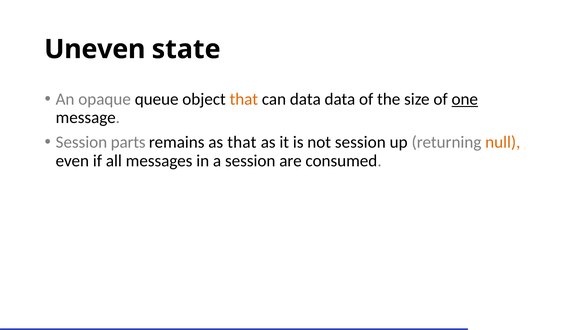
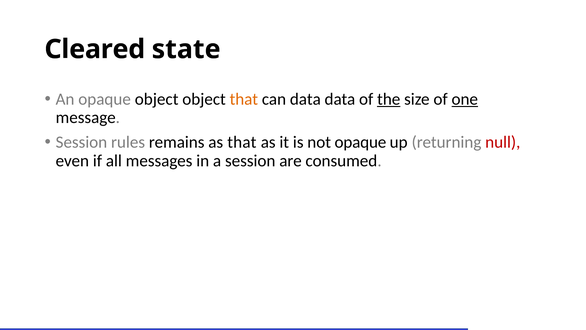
Uneven: Uneven -> Cleared (95, 49)
opaque queue: queue -> object (157, 99)
the underline: none -> present (389, 99)
parts: parts -> rules (128, 142)
not session: session -> opaque (360, 142)
null colour: orange -> red (503, 142)
